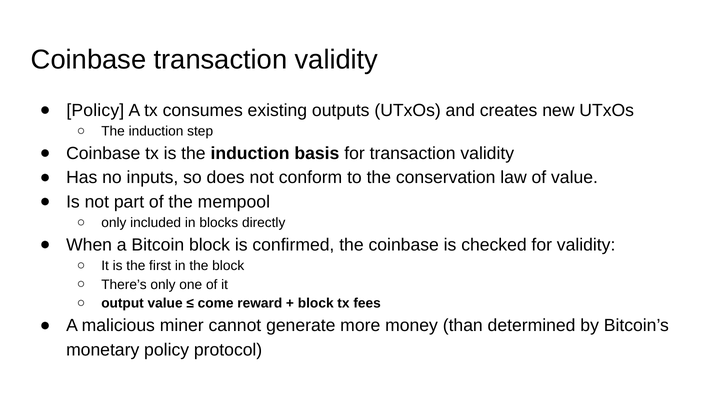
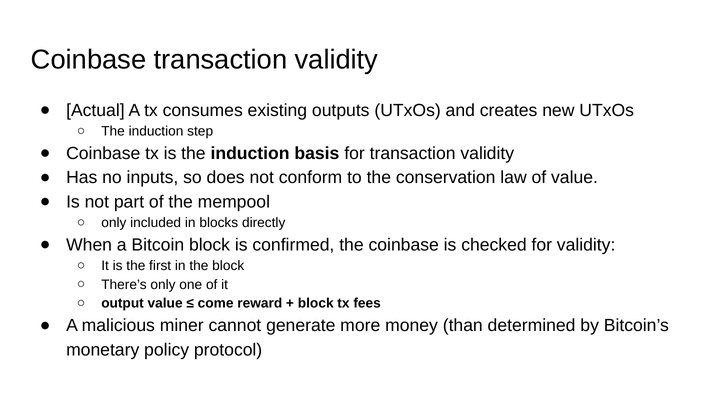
Policy: Policy -> Actual (95, 111)
